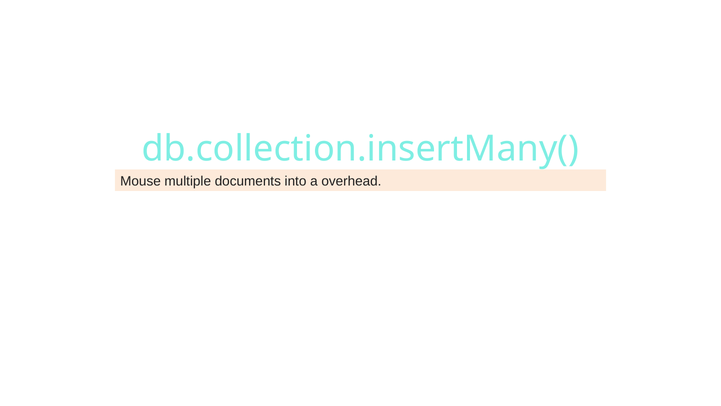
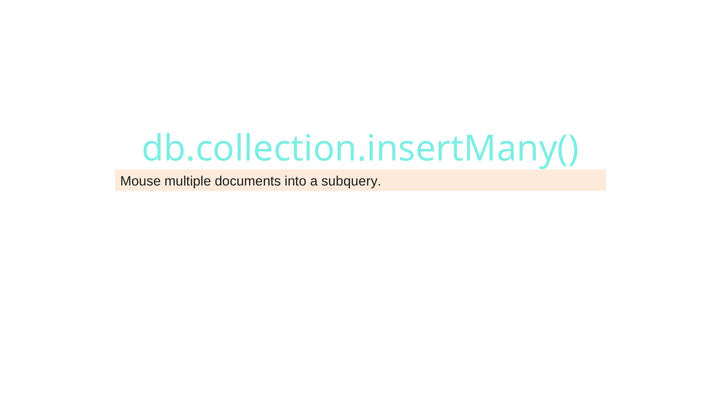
overhead: overhead -> subquery (351, 181)
